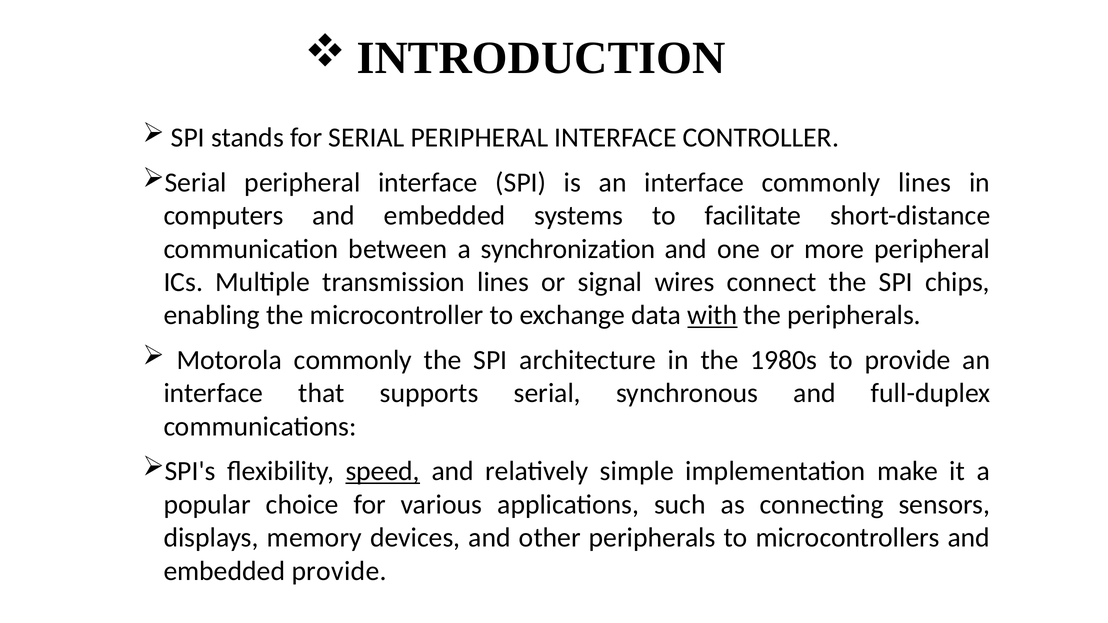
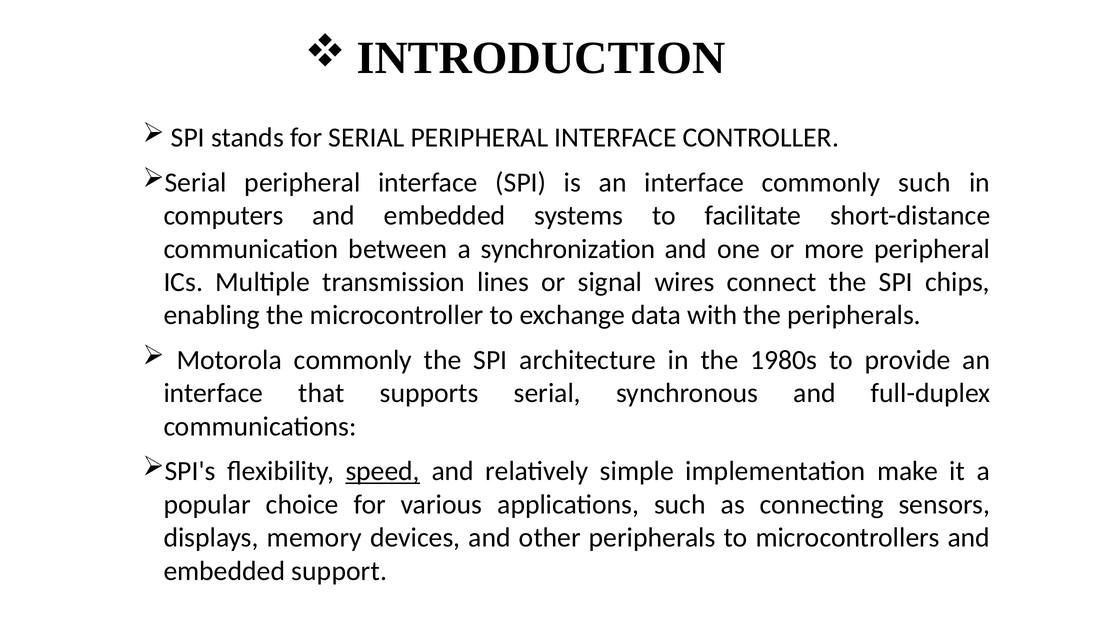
commonly lines: lines -> such (924, 183)
with underline: present -> none (712, 315)
embedded provide: provide -> support (339, 571)
